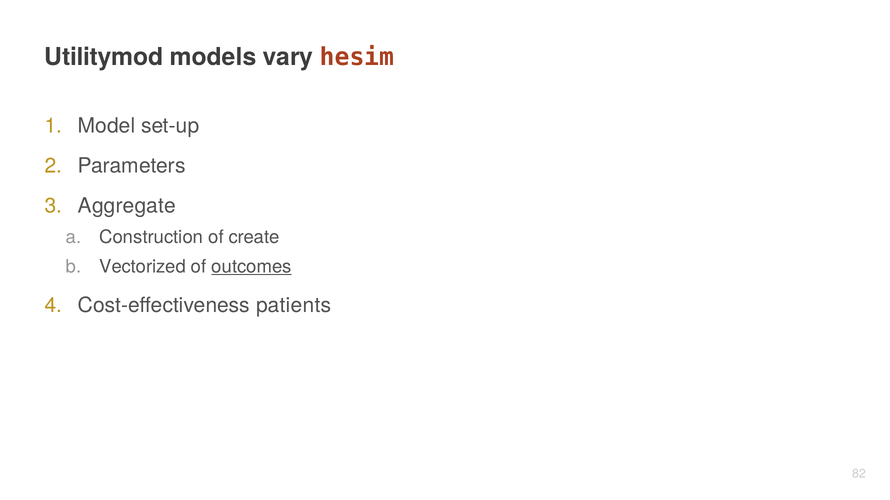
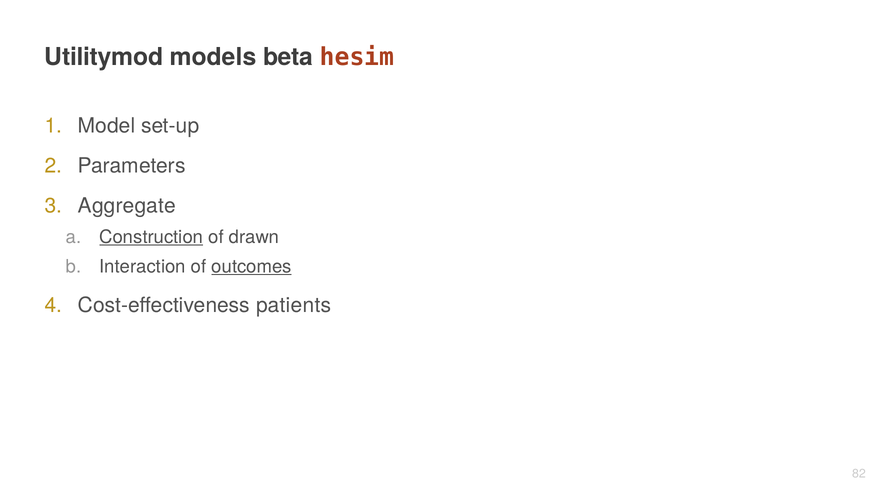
vary: vary -> beta (288, 57)
Construction underline: none -> present (151, 237)
create: create -> drawn (254, 237)
Vectorized: Vectorized -> Interaction (143, 267)
